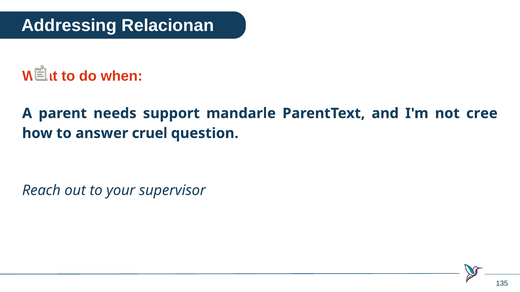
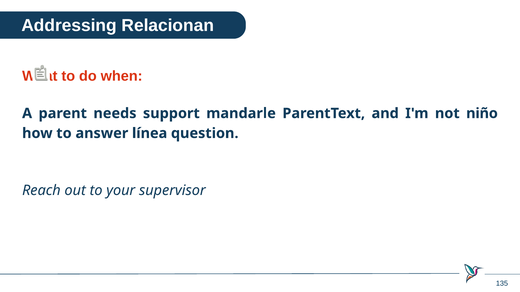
cree: cree -> niño (482, 114)
cruel: cruel -> línea (150, 133)
